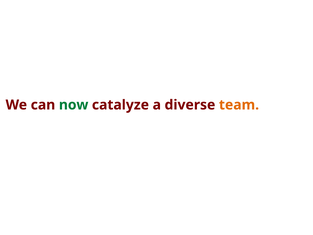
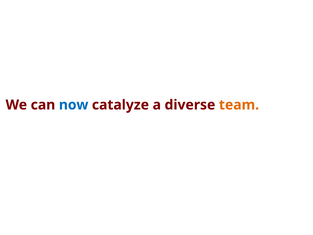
now colour: green -> blue (74, 105)
